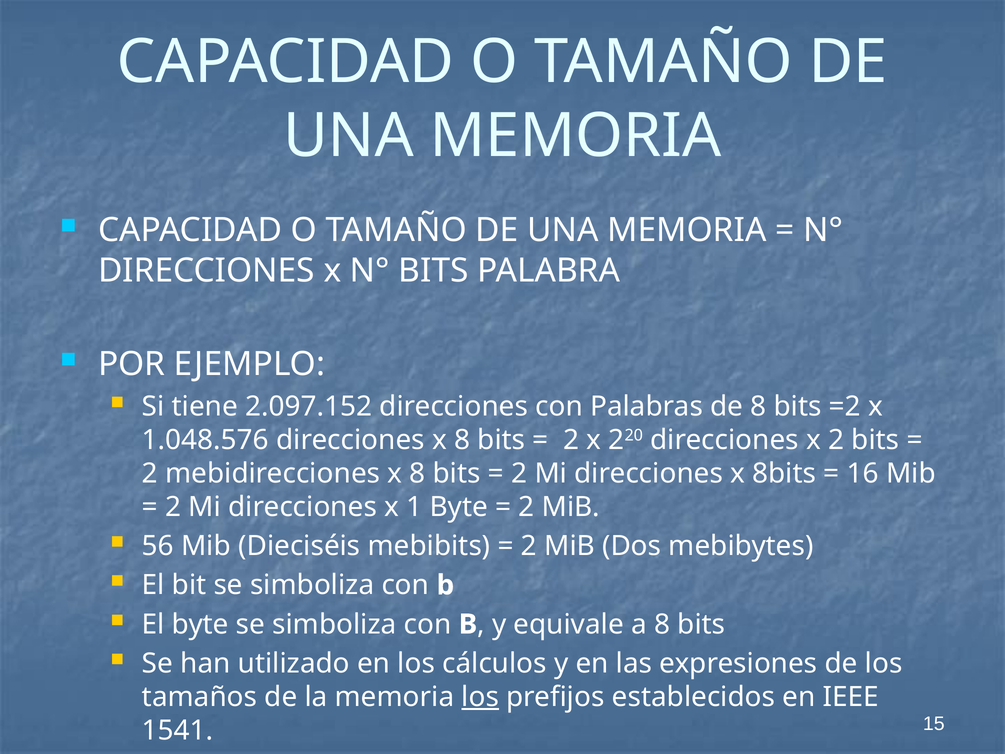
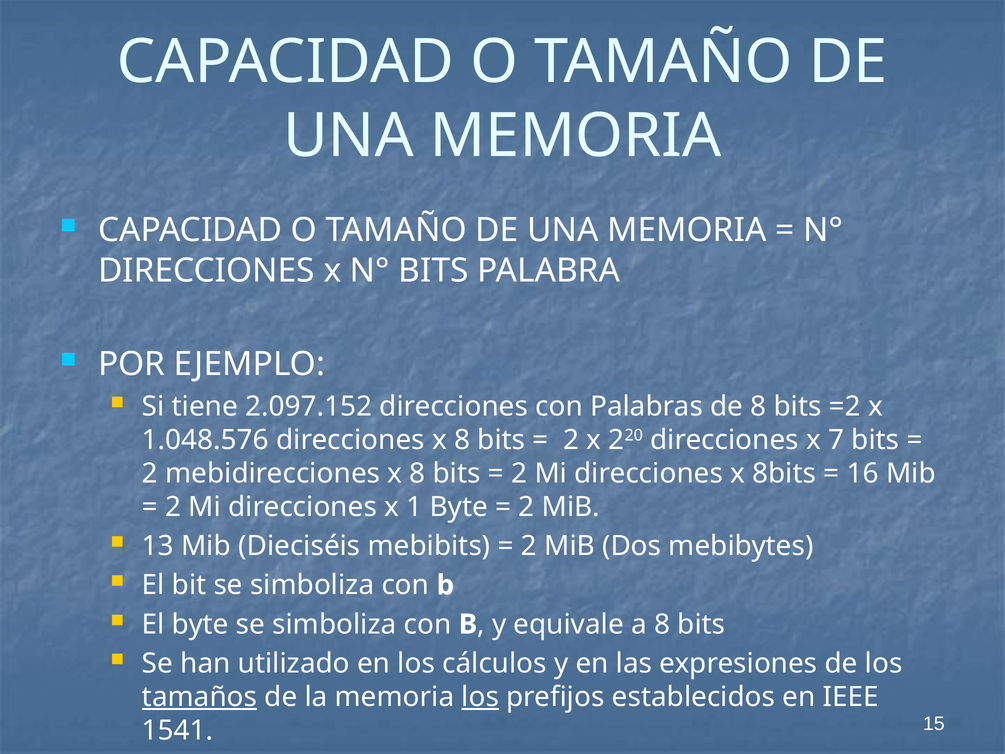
x 2: 2 -> 7 (836, 440)
56: 56 -> 13 (158, 546)
tamaños underline: none -> present (200, 697)
